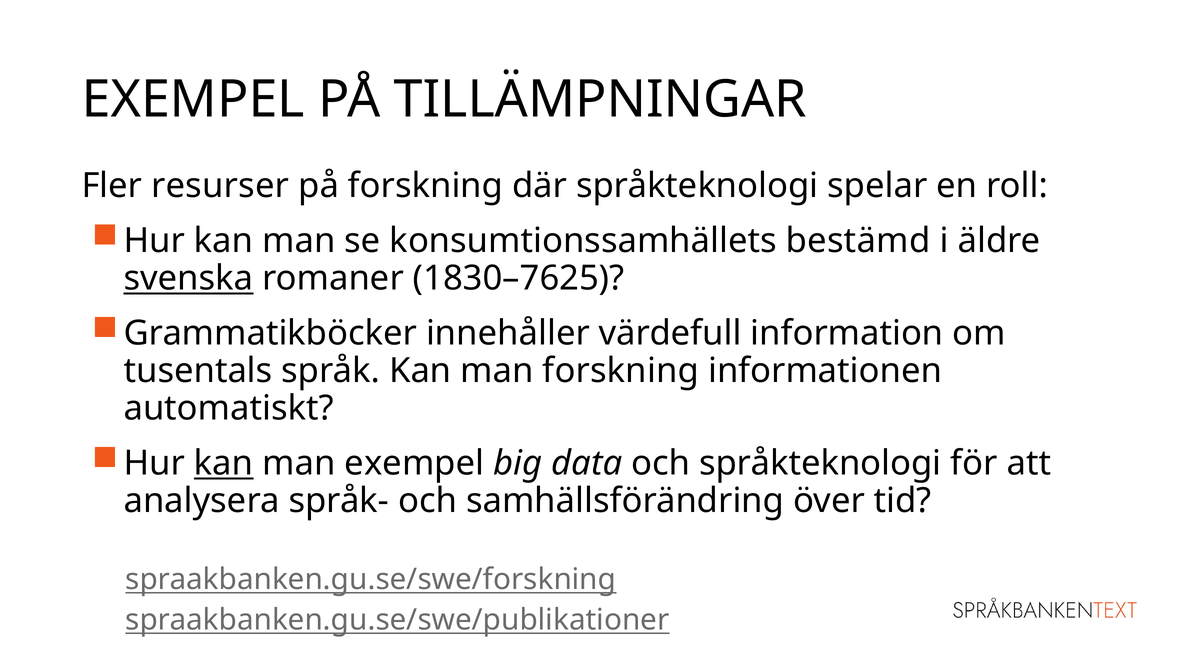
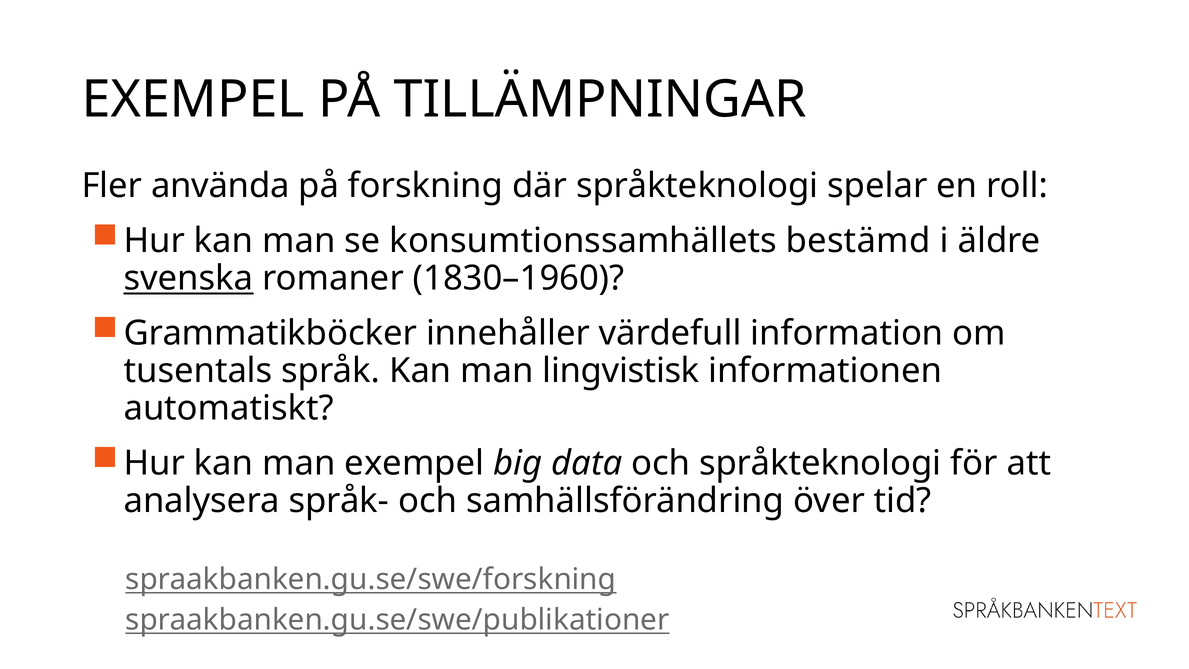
resurser: resurser -> använda (220, 186)
1830–7625: 1830–7625 -> 1830–1960 (519, 278)
man forskning: forskning -> lingvistisk (621, 371)
kan underline: present -> none (224, 463)
